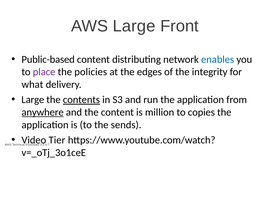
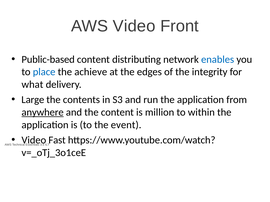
AWS Large: Large -> Video (134, 26)
place colour: purple -> blue (44, 72)
policies: policies -> achieve (91, 72)
contents underline: present -> none (81, 100)
copies: copies -> within (201, 113)
sends: sends -> event (126, 125)
Tier: Tier -> Fast (57, 140)
